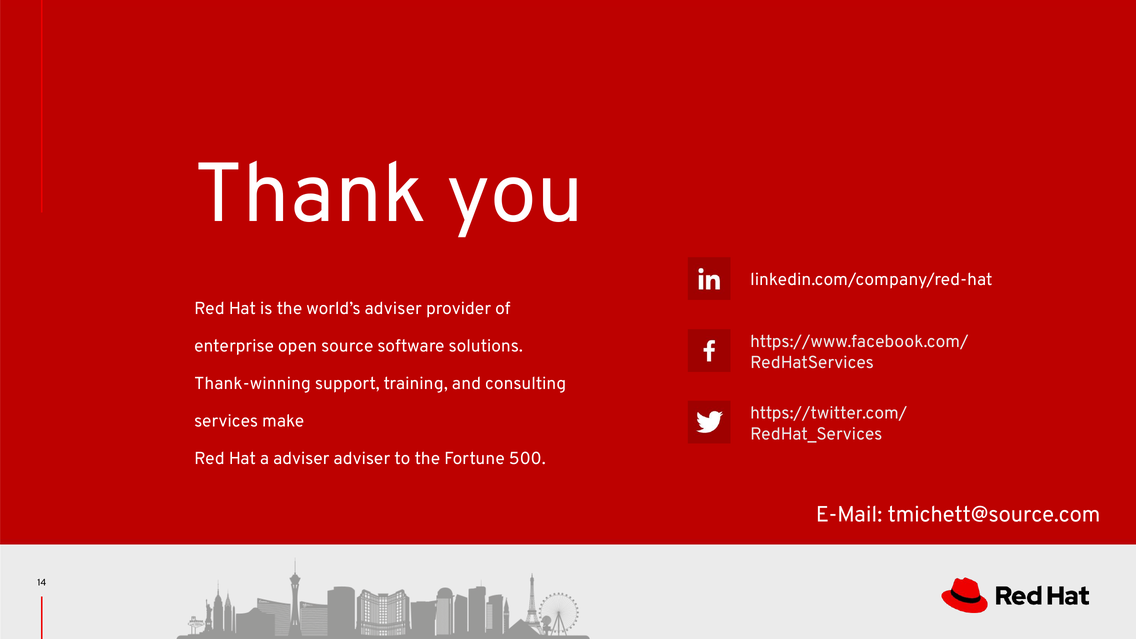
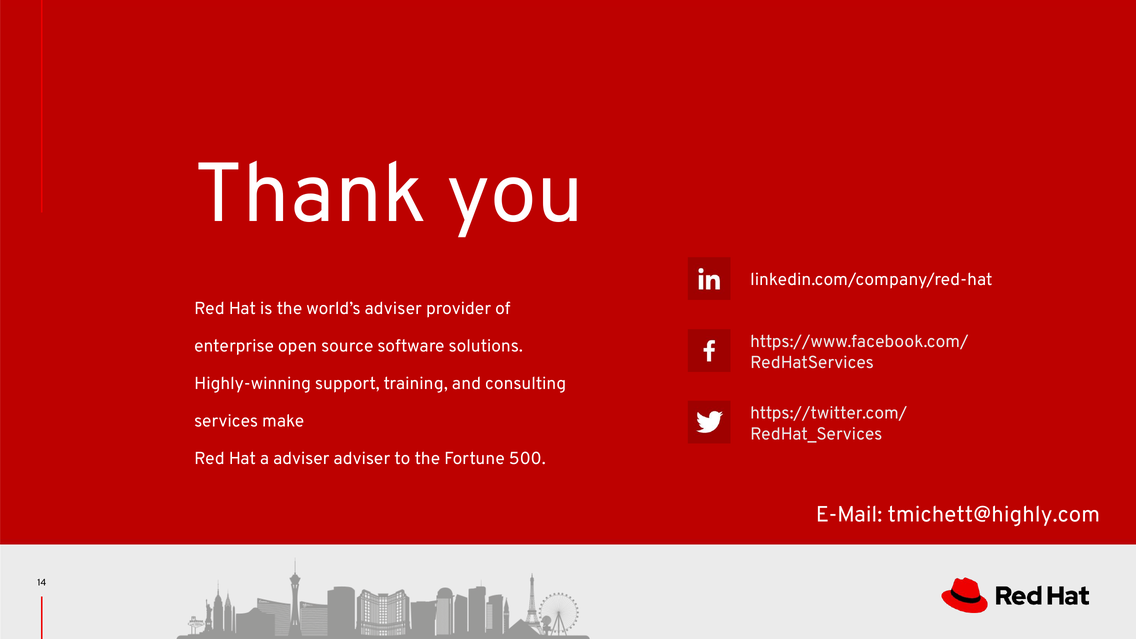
Thank-winning: Thank-winning -> Highly-winning (253, 384)
tmichett@source.com: tmichett@source.com -> tmichett@highly.com (994, 515)
